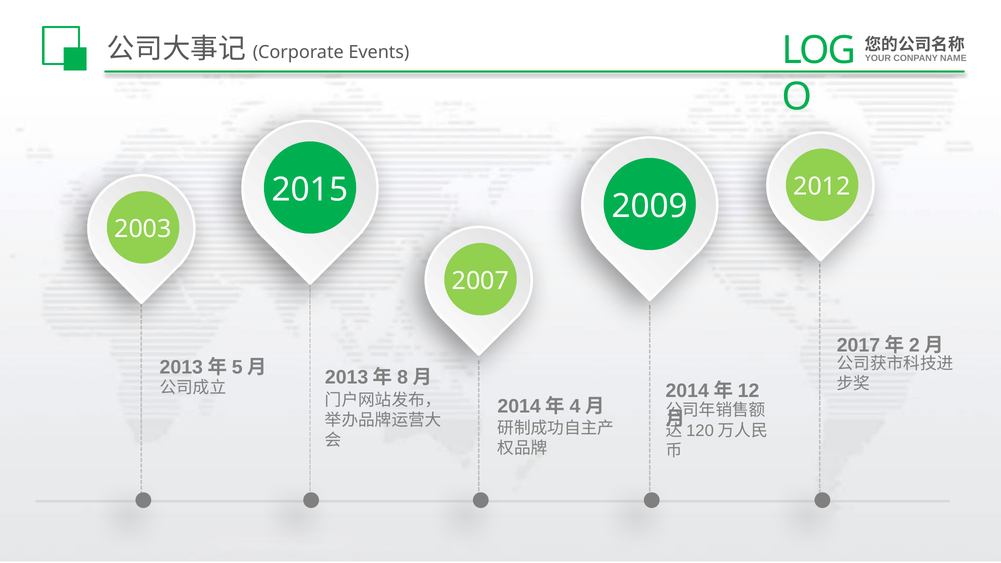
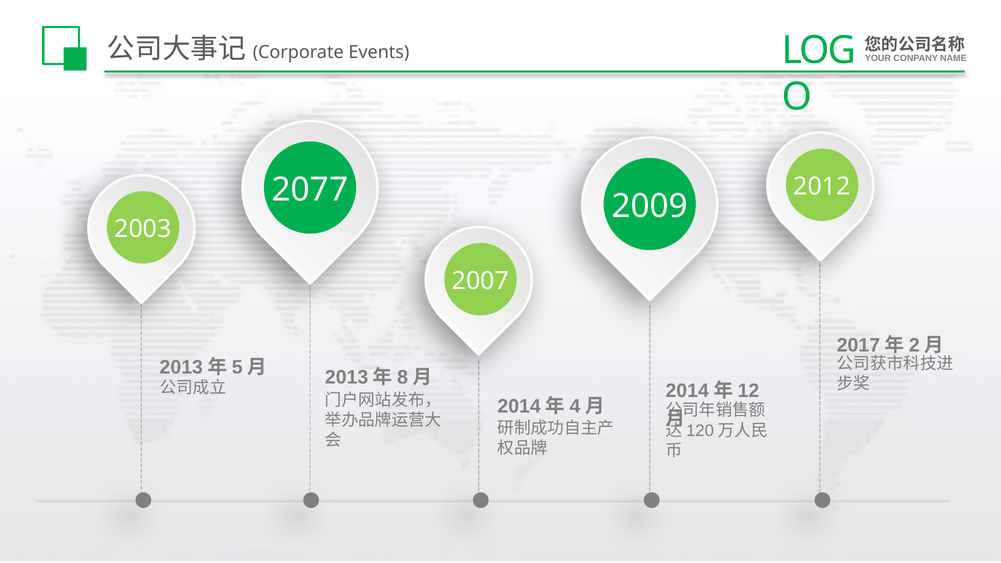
2015: 2015 -> 2077 (310, 190)
